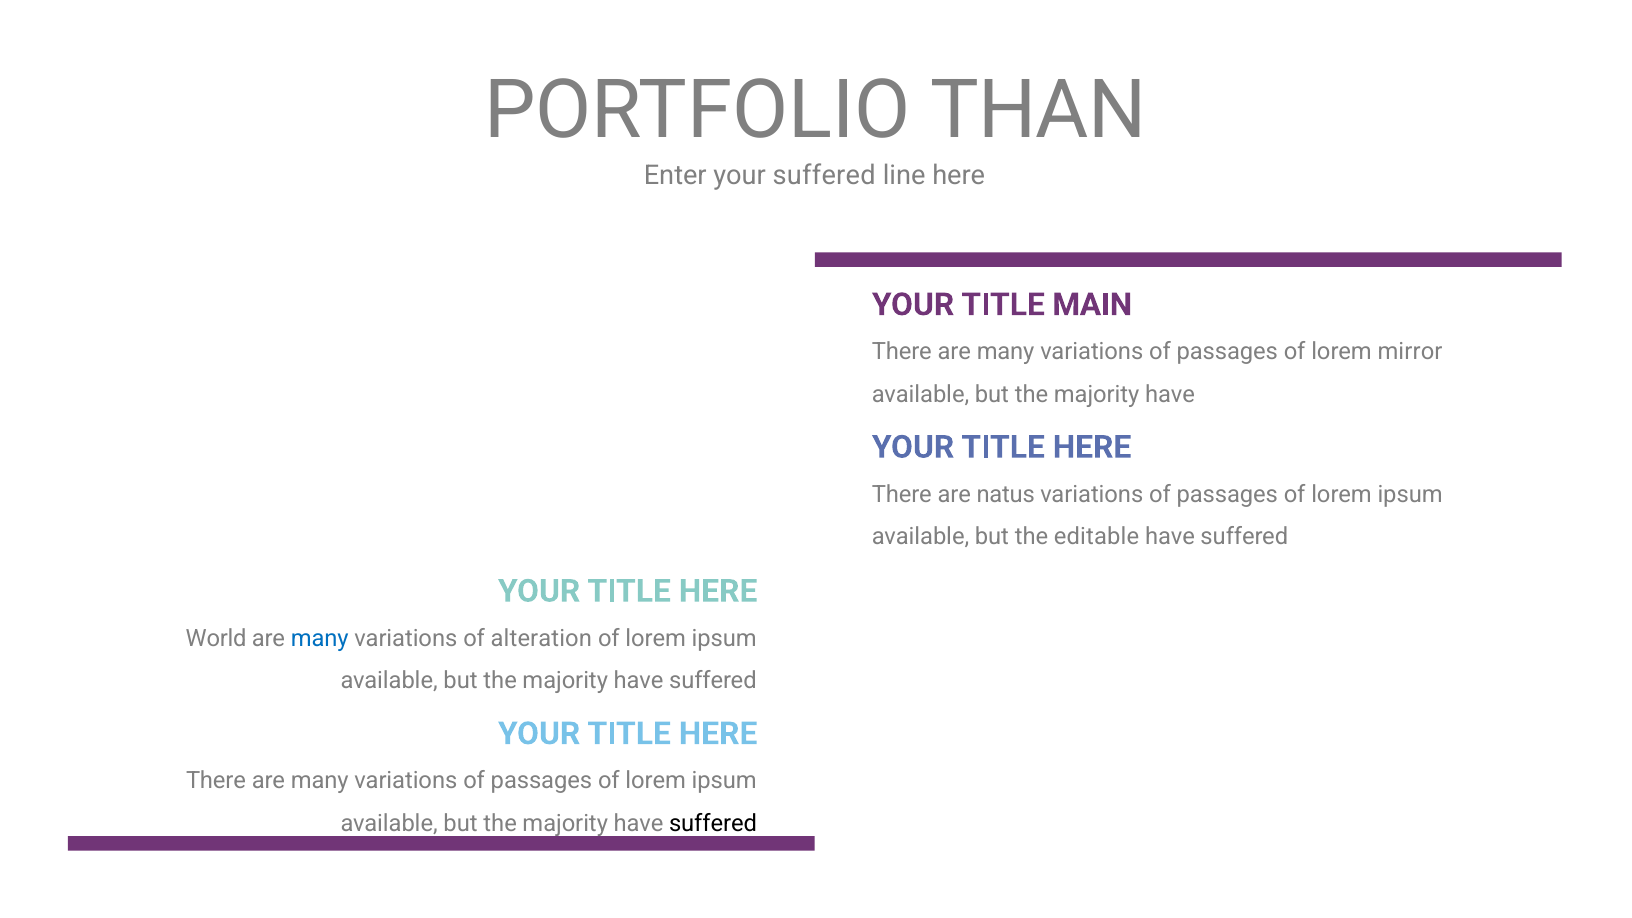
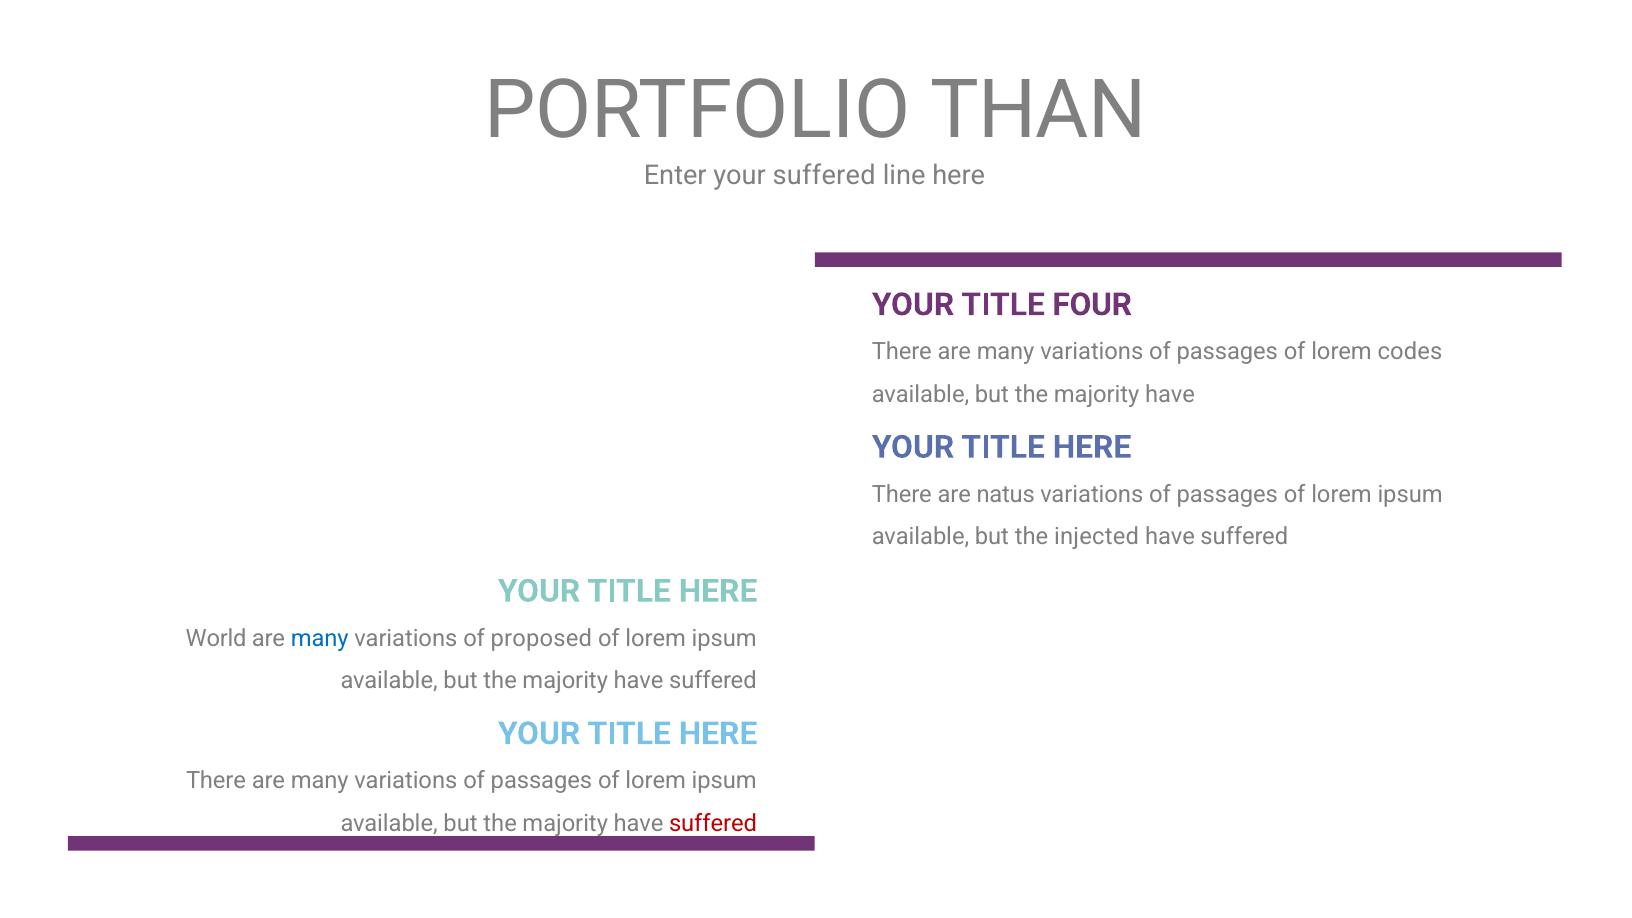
MAIN: MAIN -> FOUR (1092, 305)
mirror: mirror -> codes (1410, 352)
editable: editable -> injected (1097, 537)
alteration: alteration -> proposed (541, 638)
suffered colour: black -> red (713, 824)
